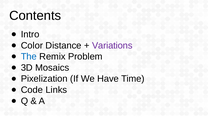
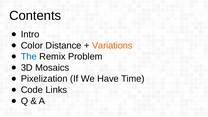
Variations colour: purple -> orange (112, 45)
